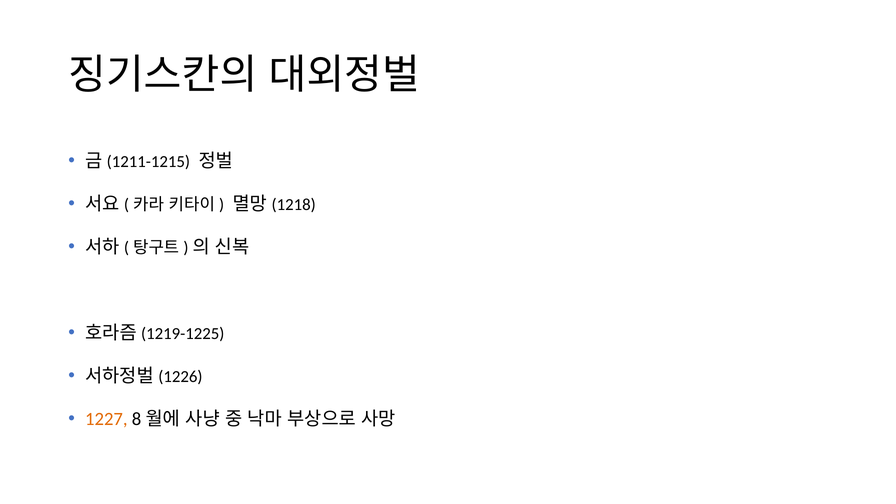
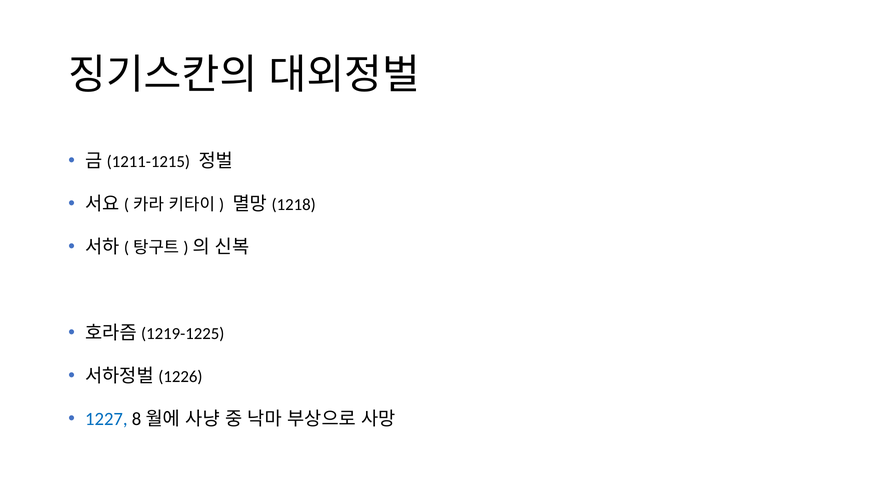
1227 colour: orange -> blue (106, 419)
